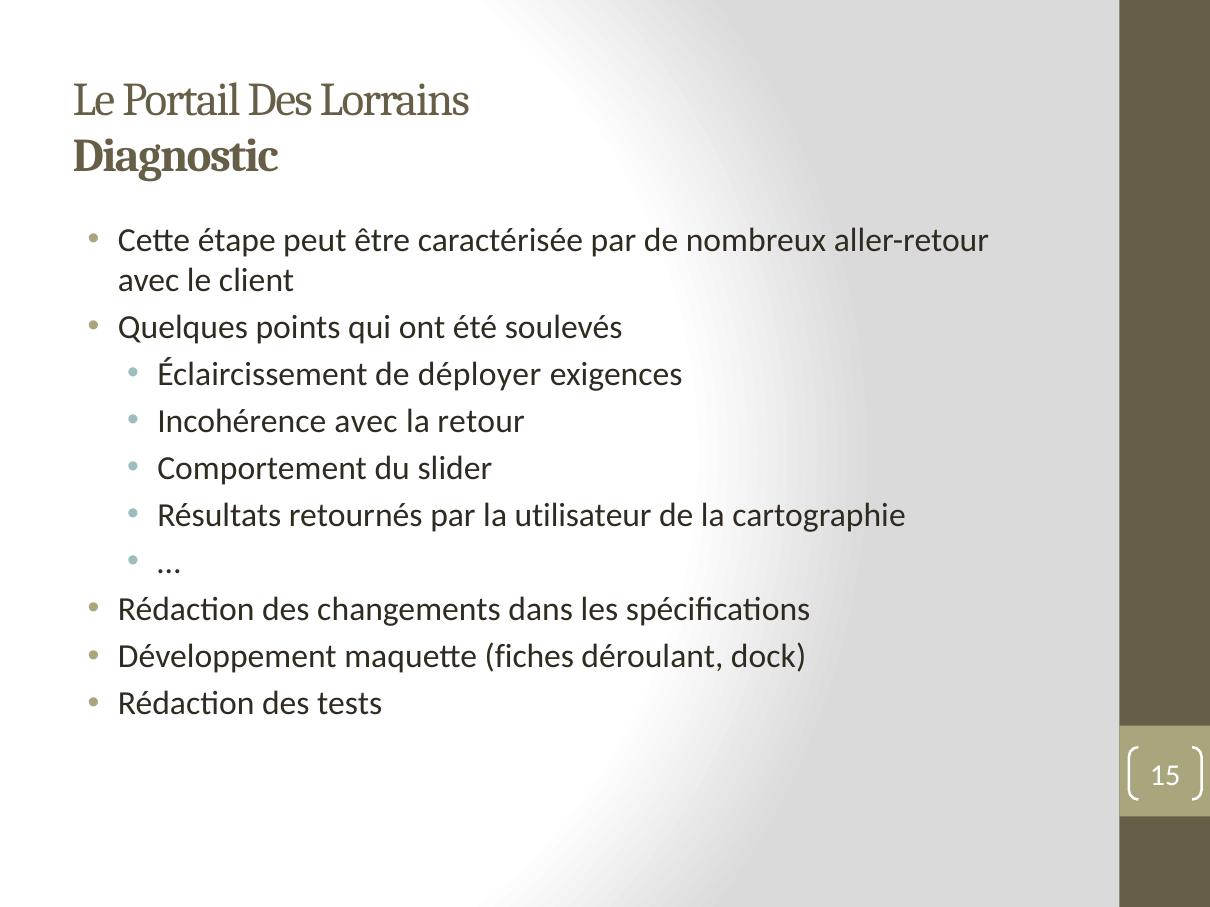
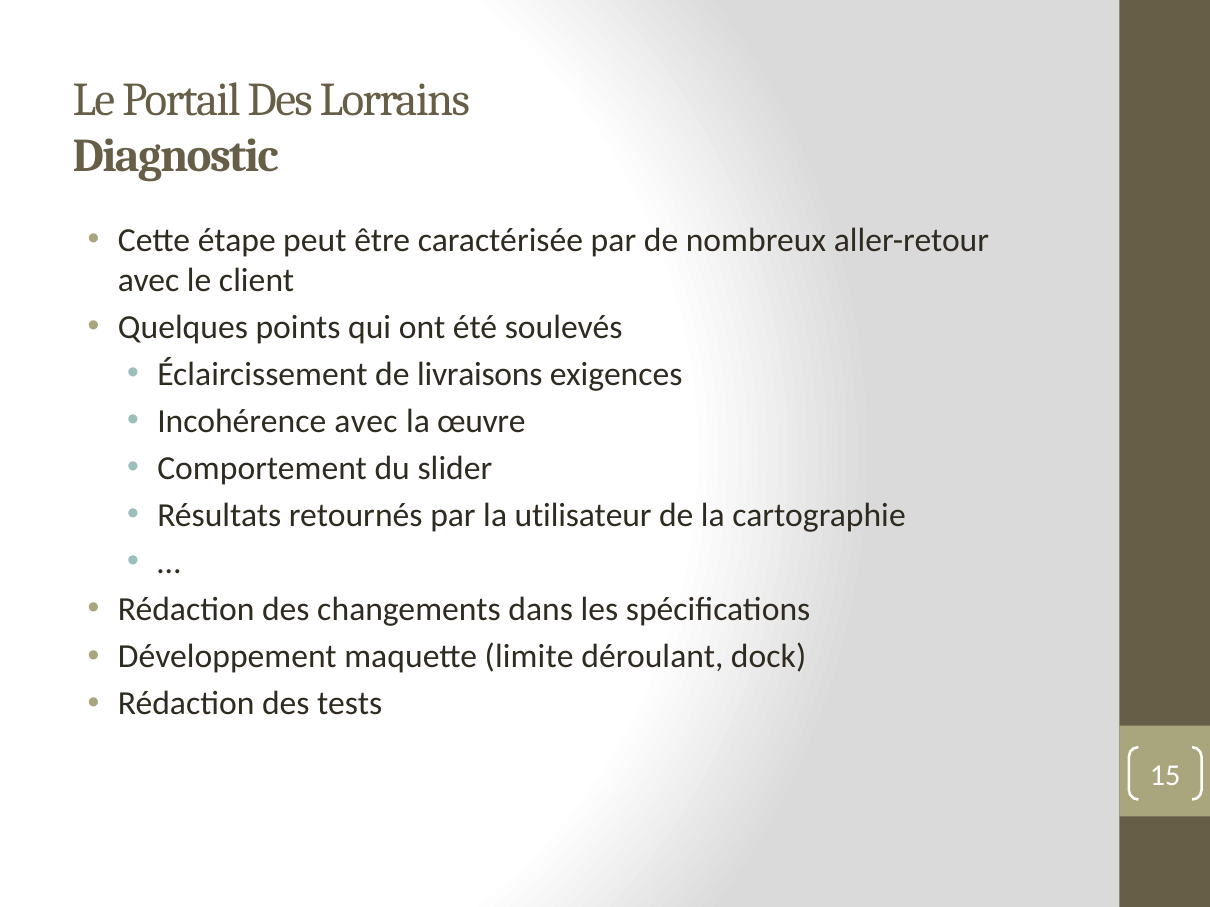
déployer: déployer -> livraisons (480, 375)
retour: retour -> œuvre (481, 422)
fiches: fiches -> limite (529, 657)
